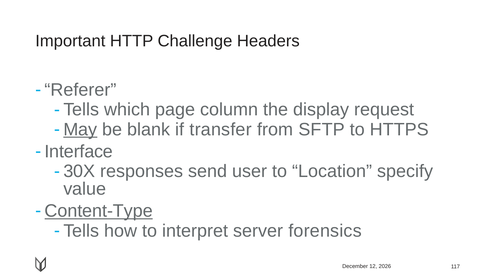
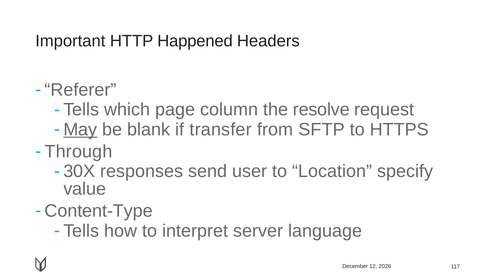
Challenge: Challenge -> Happened (195, 41)
display: display -> resolve (321, 110)
Interface: Interface -> Through (79, 152)
Content-Type underline: present -> none (99, 211)
forensics: forensics -> language (325, 231)
